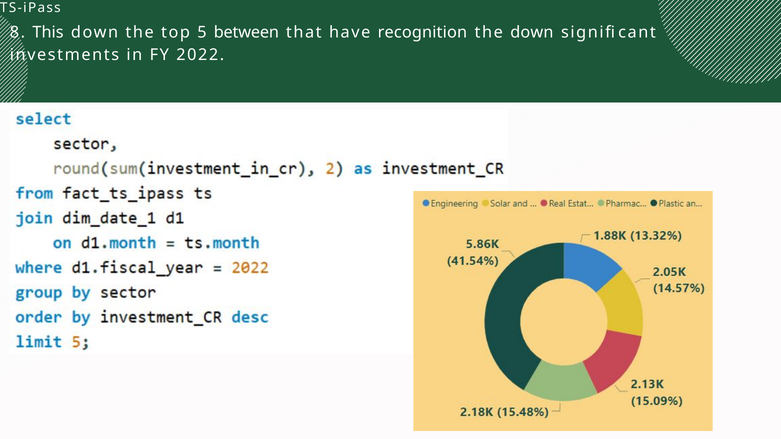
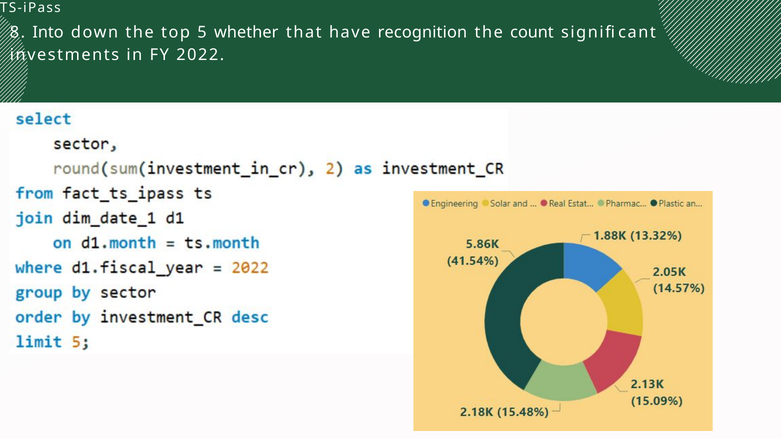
This: This -> Into (48, 32)
between: between -> whether (246, 32)
the down: down -> count (532, 32)
